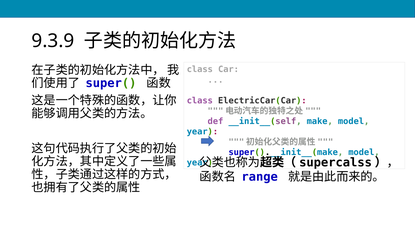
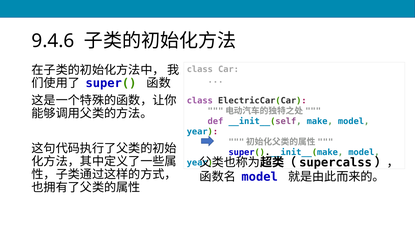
9.3.9: 9.3.9 -> 9.4.6 (53, 41)
range: range -> model (260, 177)
